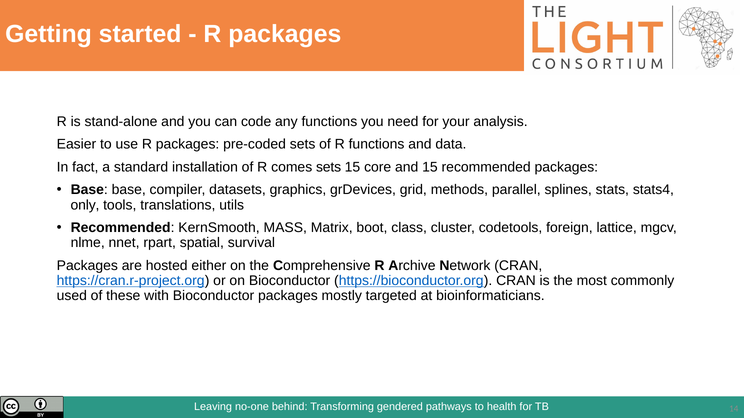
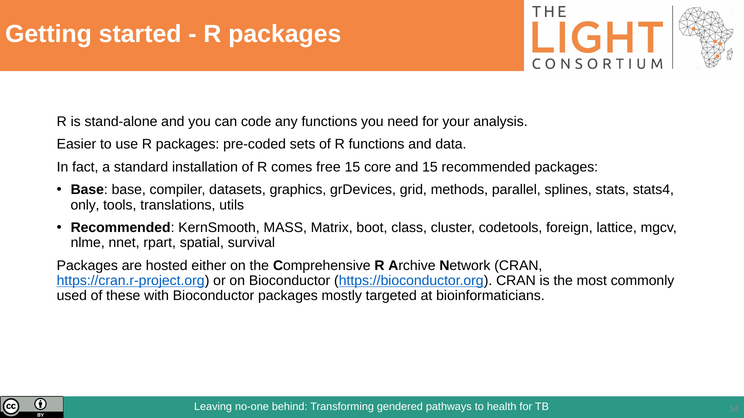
comes sets: sets -> free (328, 167)
